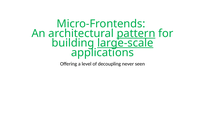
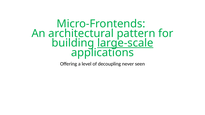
pattern underline: present -> none (136, 33)
